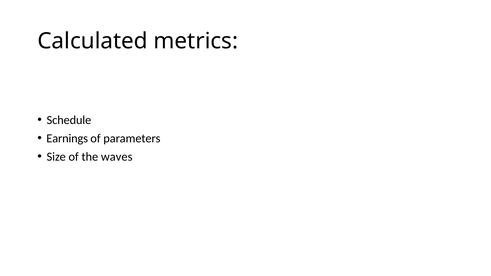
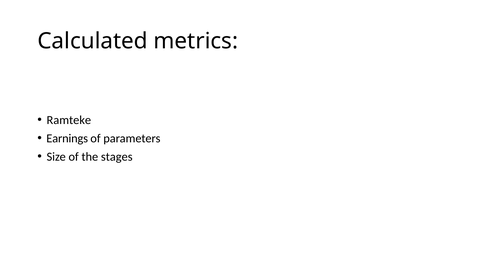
Schedule: Schedule -> Ramteke (69, 120)
waves: waves -> stages (117, 157)
